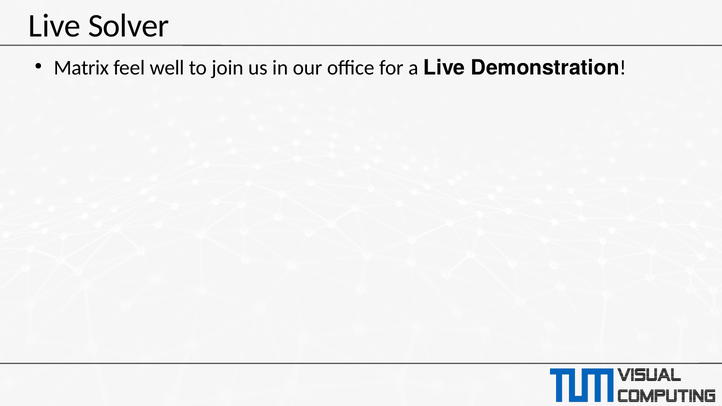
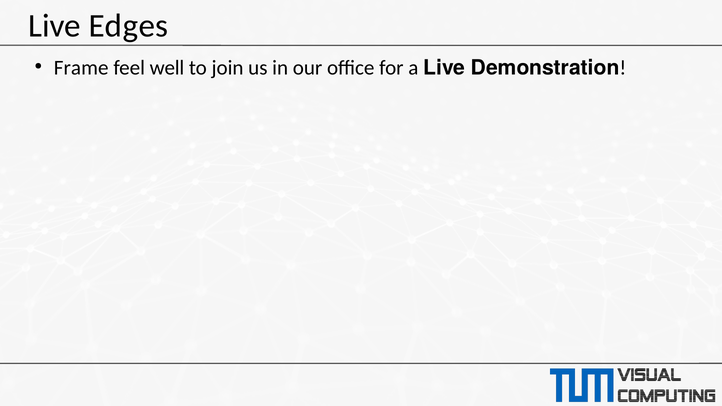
Solver: Solver -> Edges (128, 26)
Matrix: Matrix -> Frame (81, 68)
